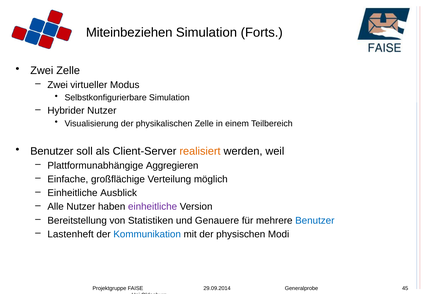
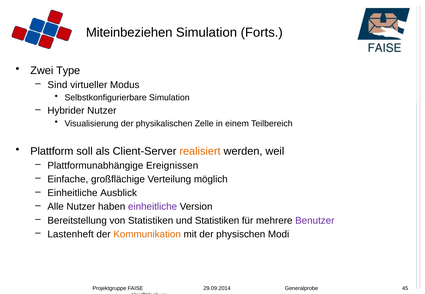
Zwei Zelle: Zelle -> Type (68, 71)
Zwei: Zwei -> Sind (57, 85)
Benutzer: Benutzer -> Plattform (52, 151)
Aggregieren: Aggregieren -> Ereignissen (172, 166)
und Genauere: Genauere -> Statistiken (217, 221)
Benutzer colour: blue -> purple (315, 221)
Kommunikation colour: blue -> orange (147, 234)
